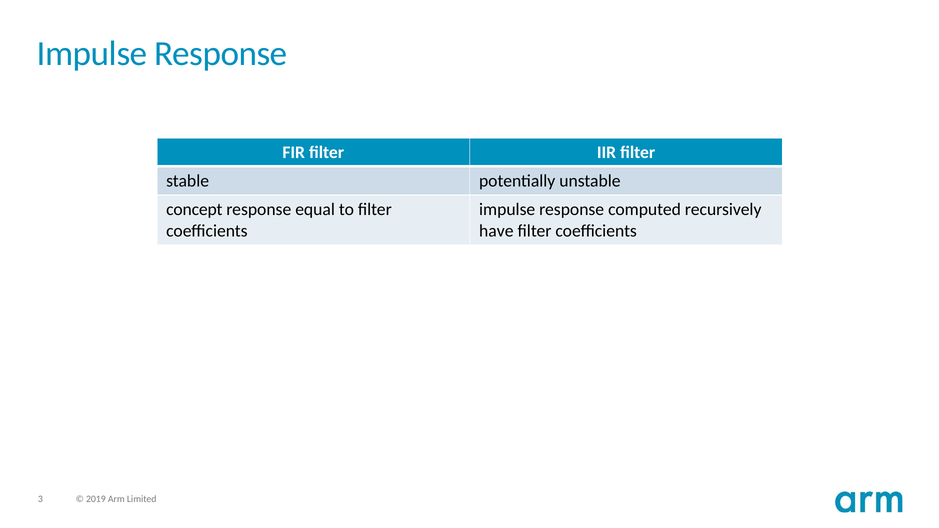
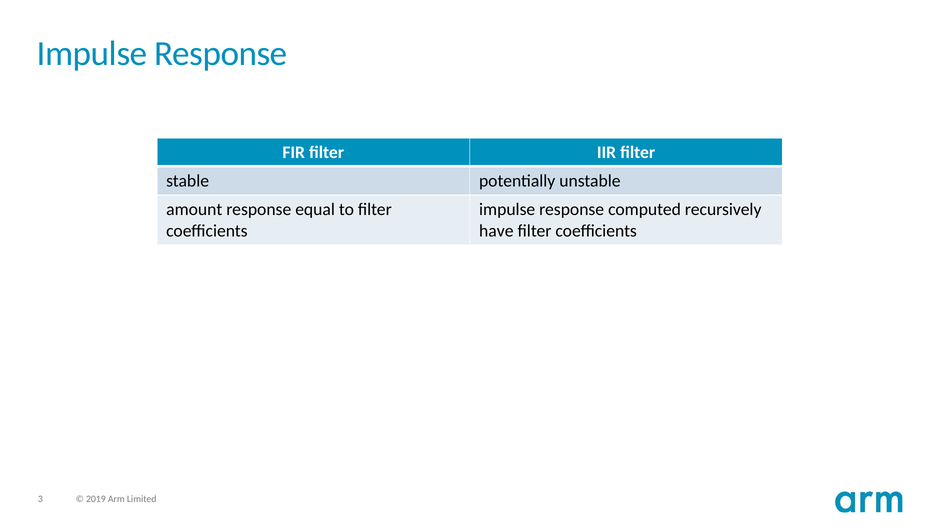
concept: concept -> amount (194, 210)
